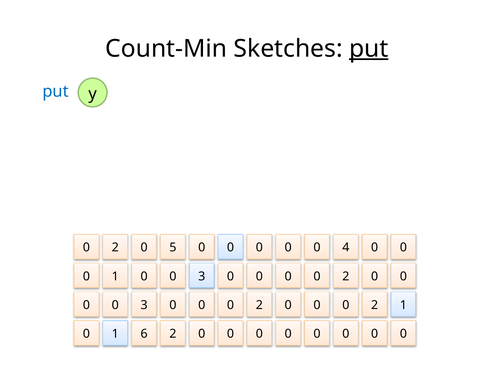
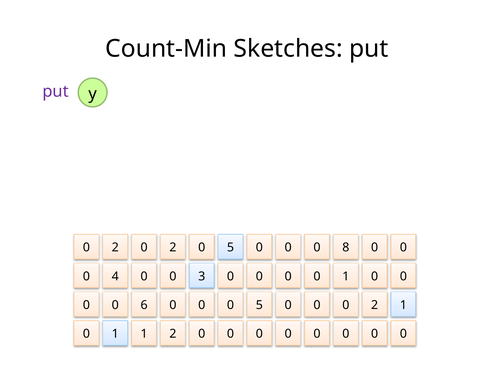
put underline: present -> none (369, 49)
put colour: blue -> purple (56, 92)
2 0 5: 5 -> 2 (173, 248)
0: 0 -> 5 (231, 248)
4: 4 -> 8 (346, 248)
1: 1 -> 4 (115, 277)
2: 2 -> 1 (346, 277)
3: 3 -> 6 (144, 305)
2: 2 -> 5 (259, 305)
1 6: 6 -> 1 (144, 334)
